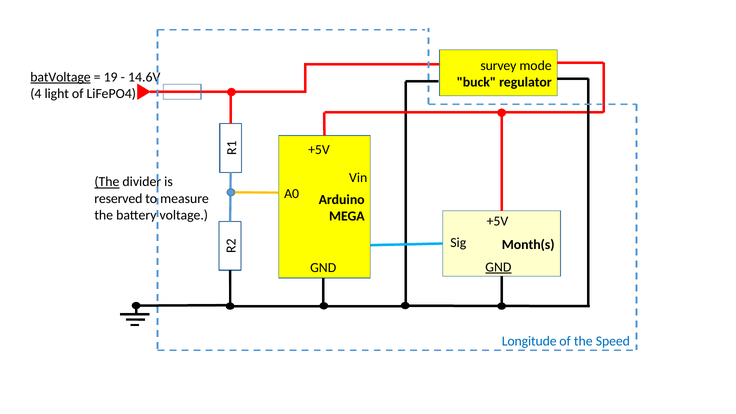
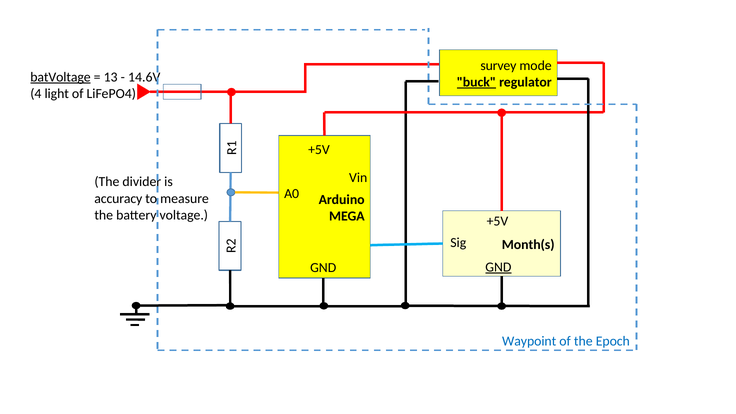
19: 19 -> 13 (111, 77)
buck underline: none -> present (476, 82)
The underline: present -> none (107, 182)
reserved: reserved -> accuracy (118, 198)
Longitude: Longitude -> Waypoint (529, 341)
Speed: Speed -> Epoch (613, 341)
